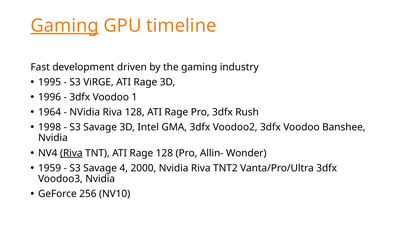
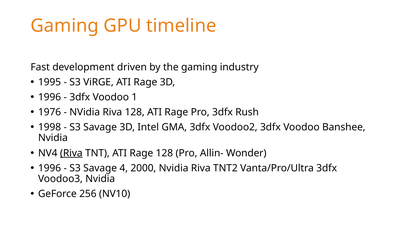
Gaming underline: present -> none (65, 26)
1964: 1964 -> 1976 (50, 112)
1959: 1959 -> 1996 (50, 168)
